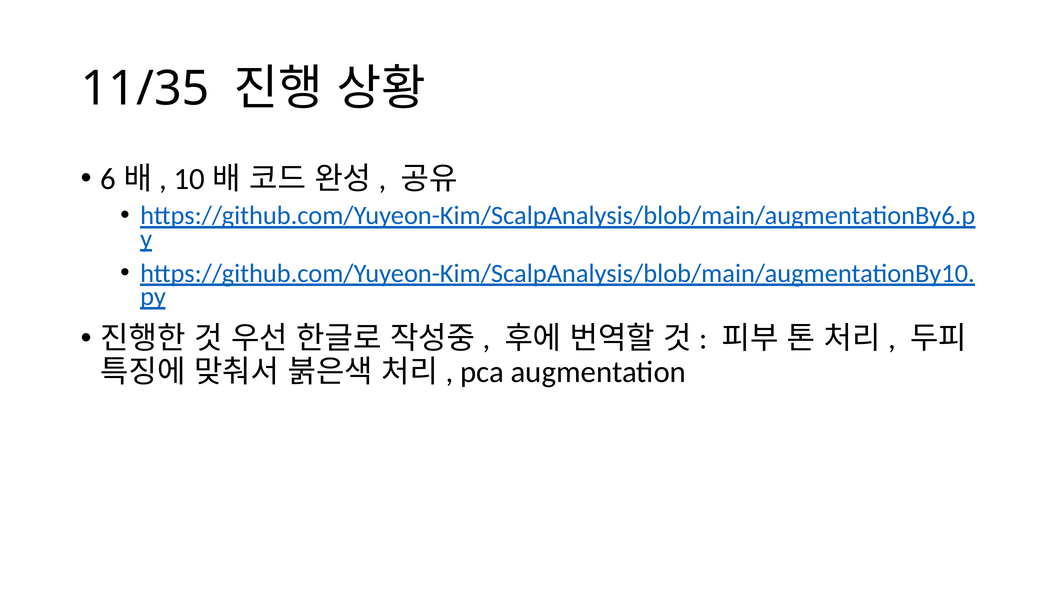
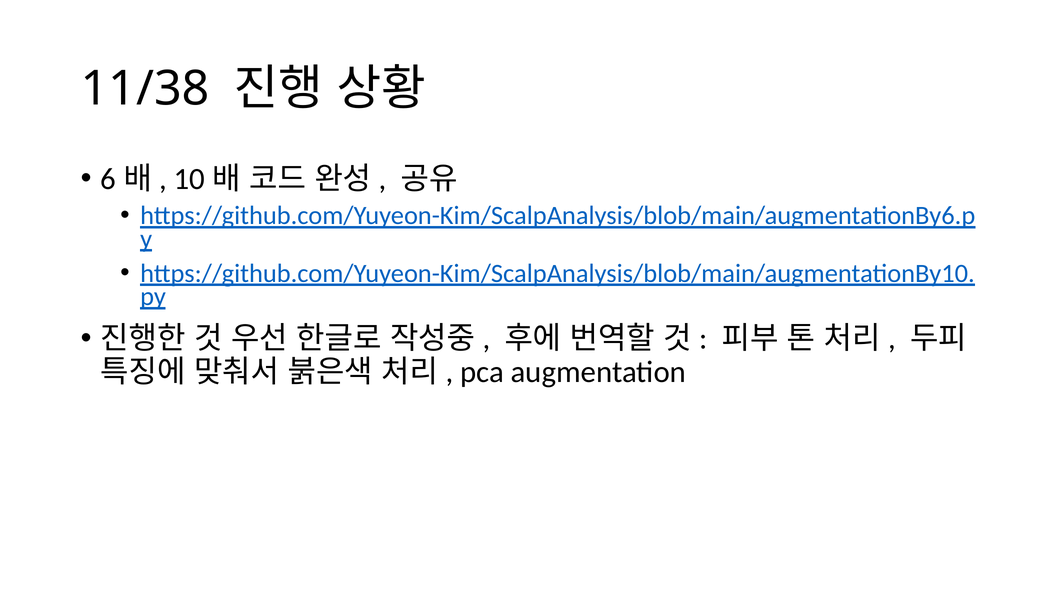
11/35: 11/35 -> 11/38 (145, 89)
